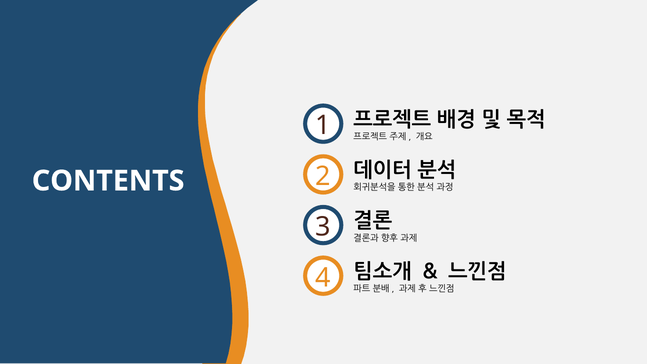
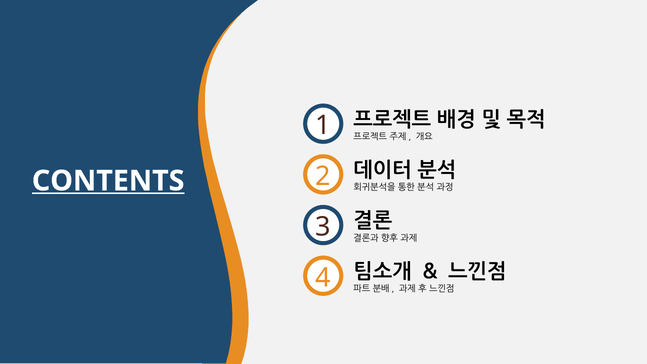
CONTENTS underline: none -> present (108, 181)
